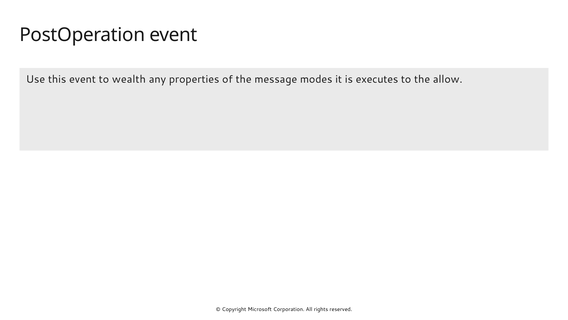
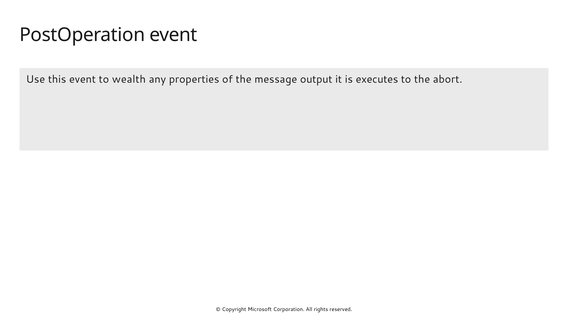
modes: modes -> output (316, 79)
allow: allow -> abort (448, 79)
